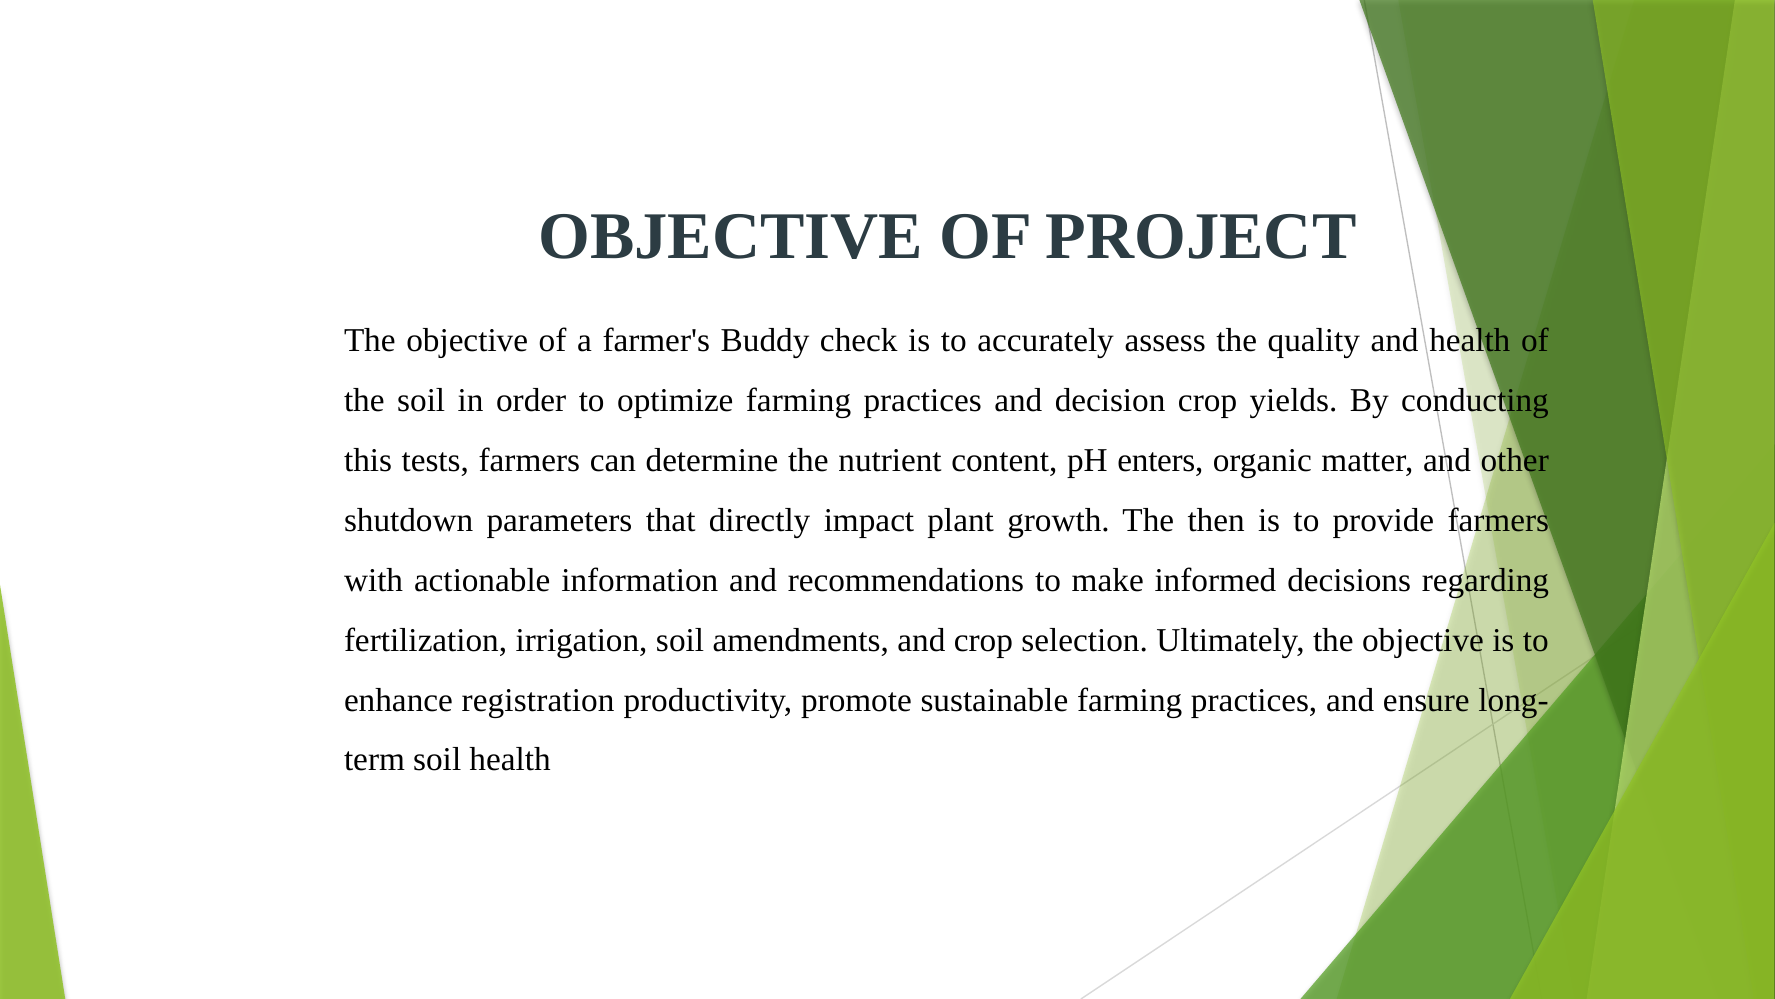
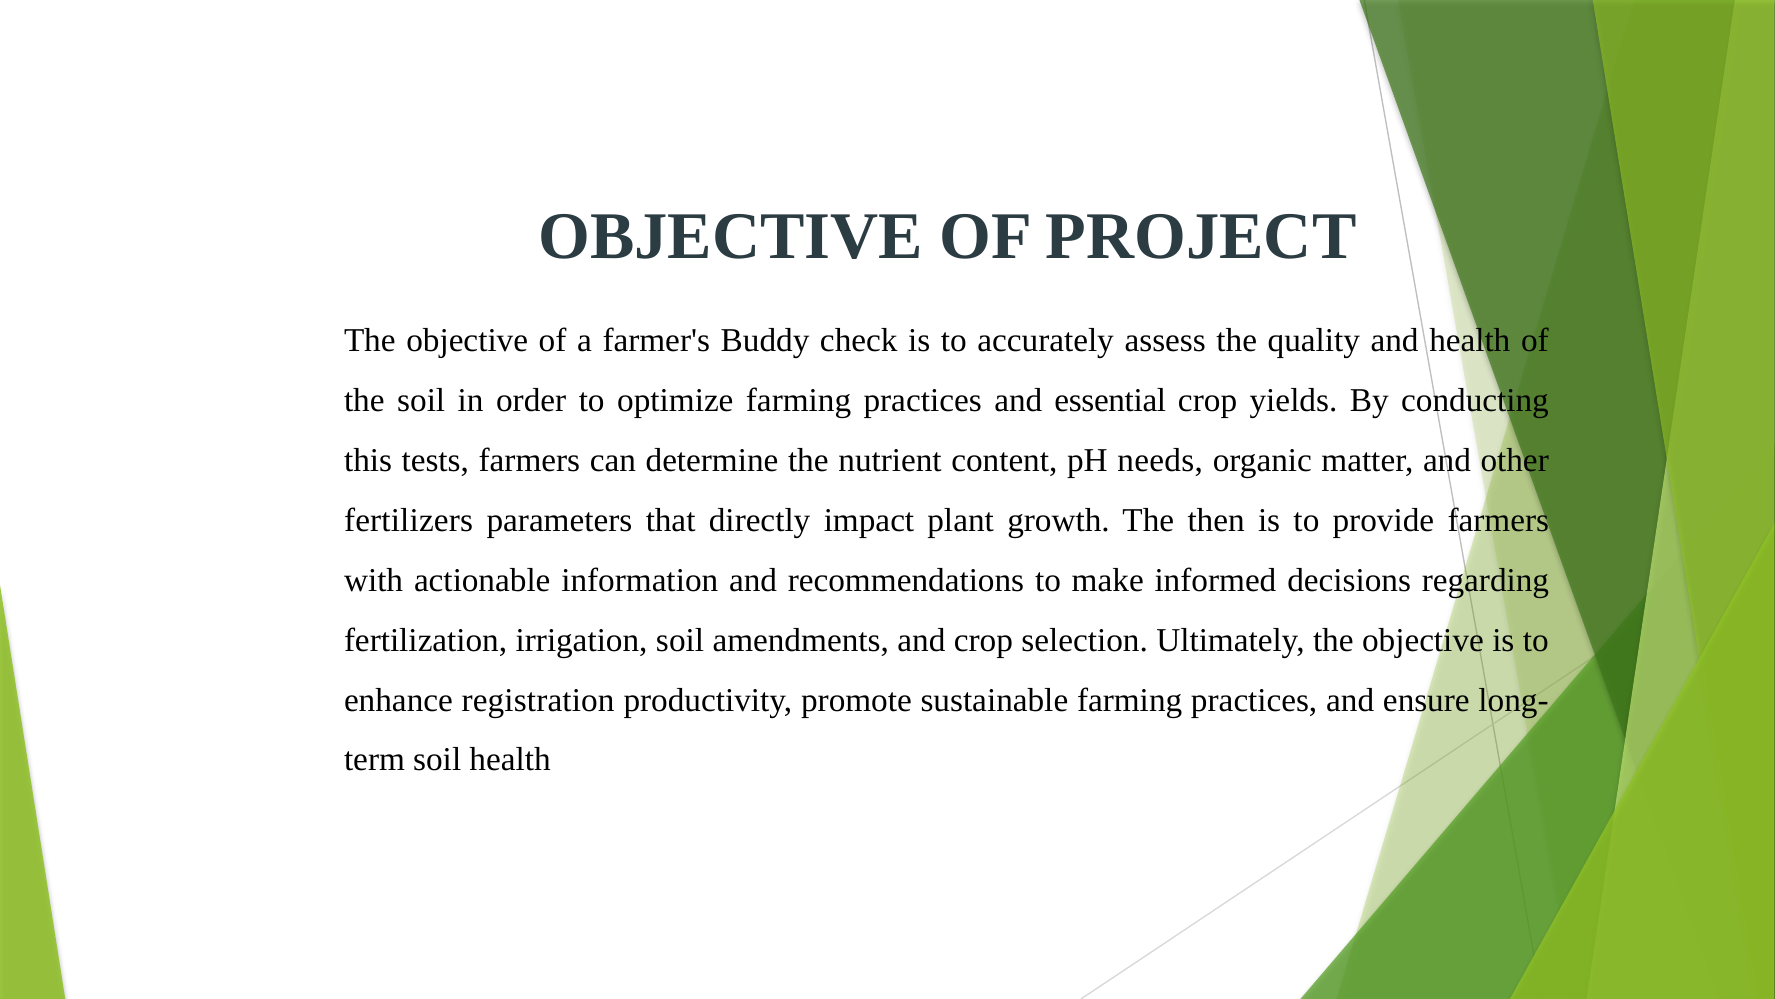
decision: decision -> essential (1110, 400)
enters: enters -> needs (1160, 460)
shutdown: shutdown -> fertilizers (409, 520)
